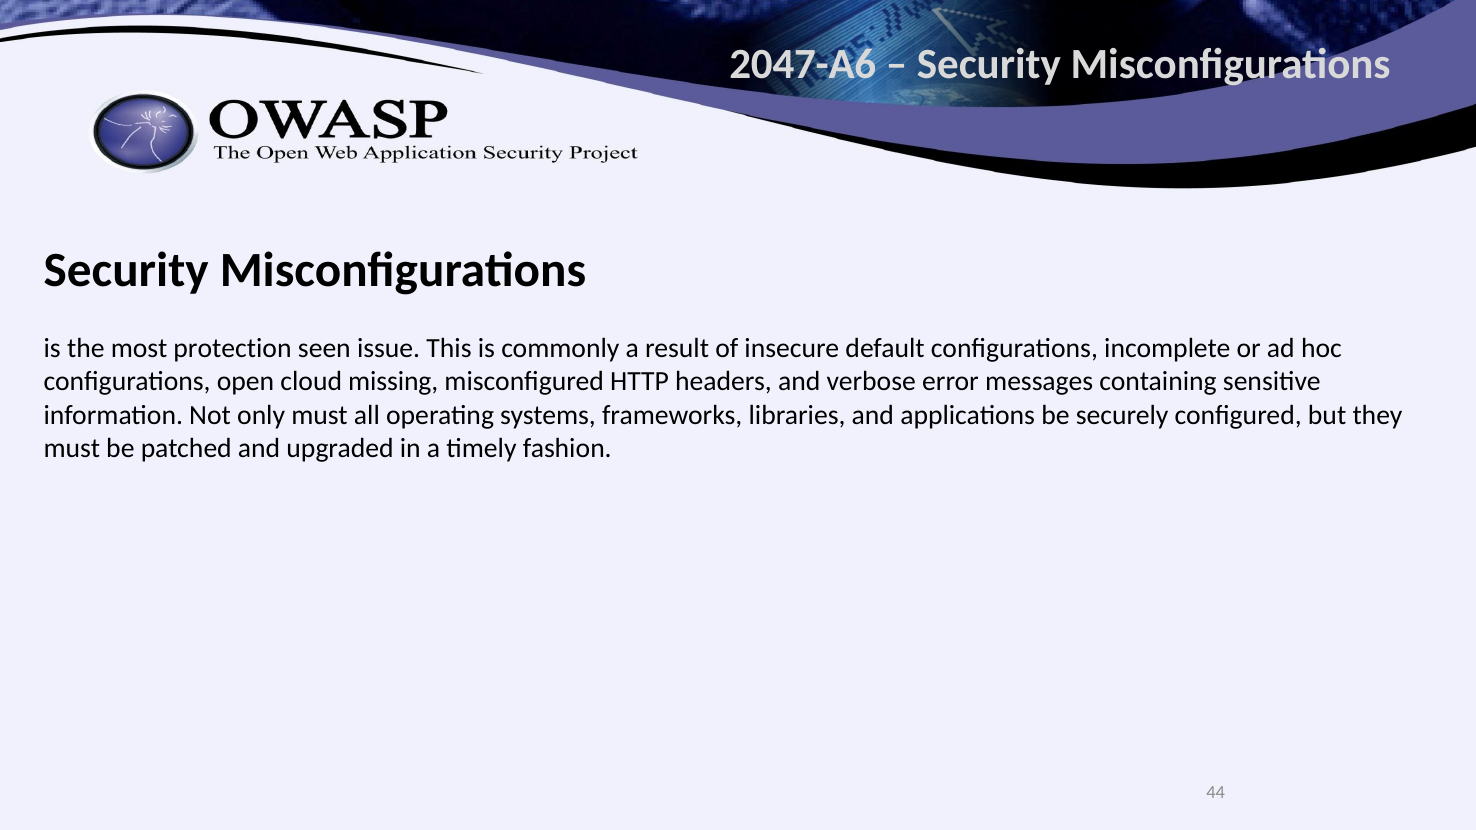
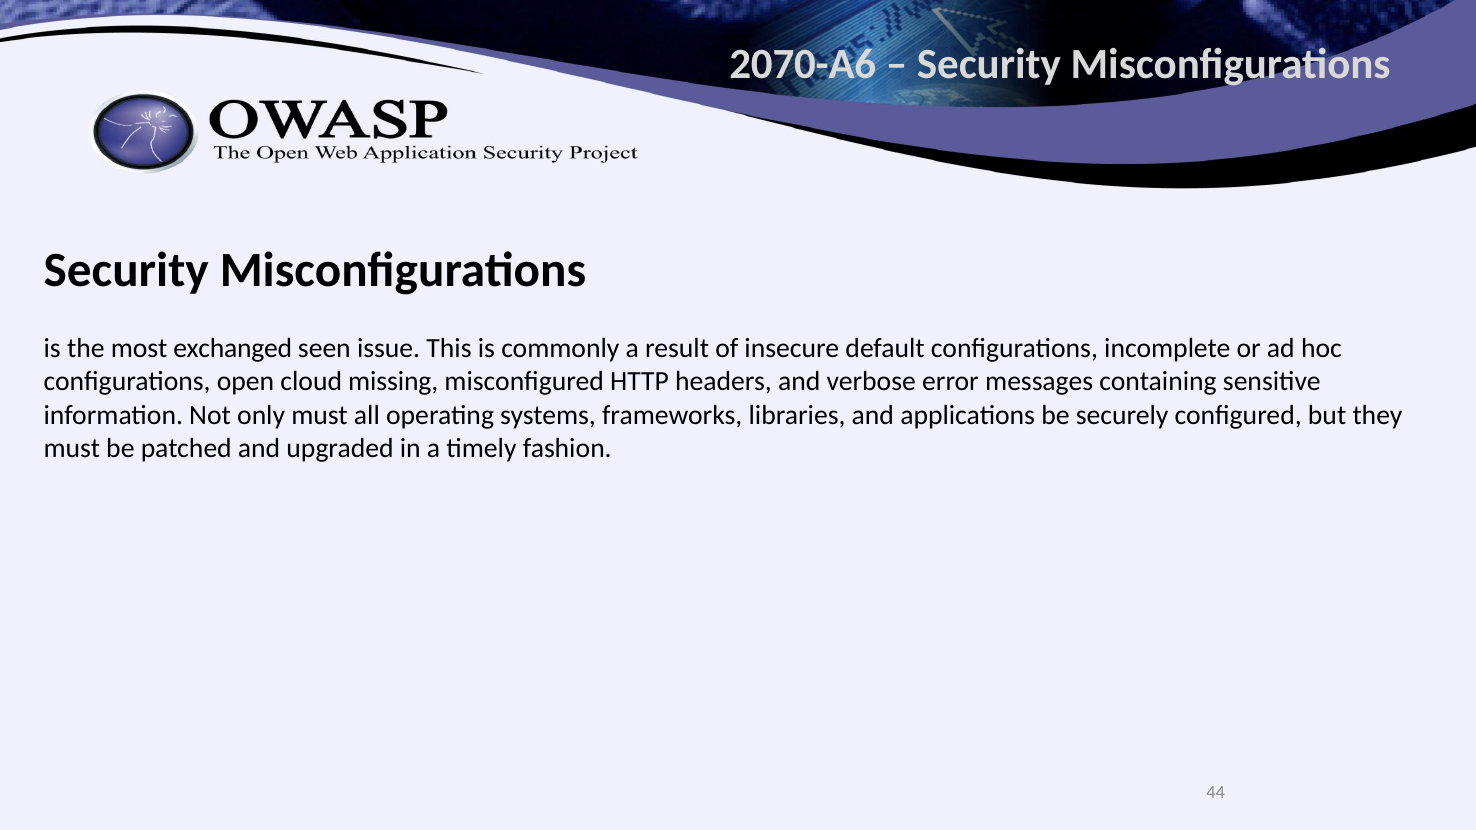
2047-A6: 2047-A6 -> 2070-A6 (803, 65)
protection: protection -> exchanged (233, 349)
